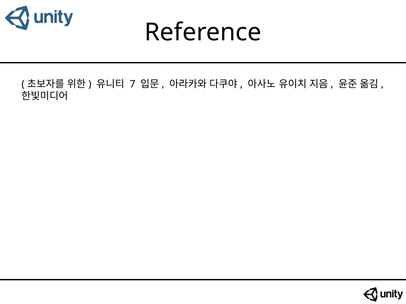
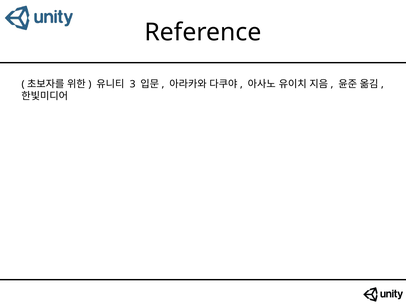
7: 7 -> 3 (133, 84)
